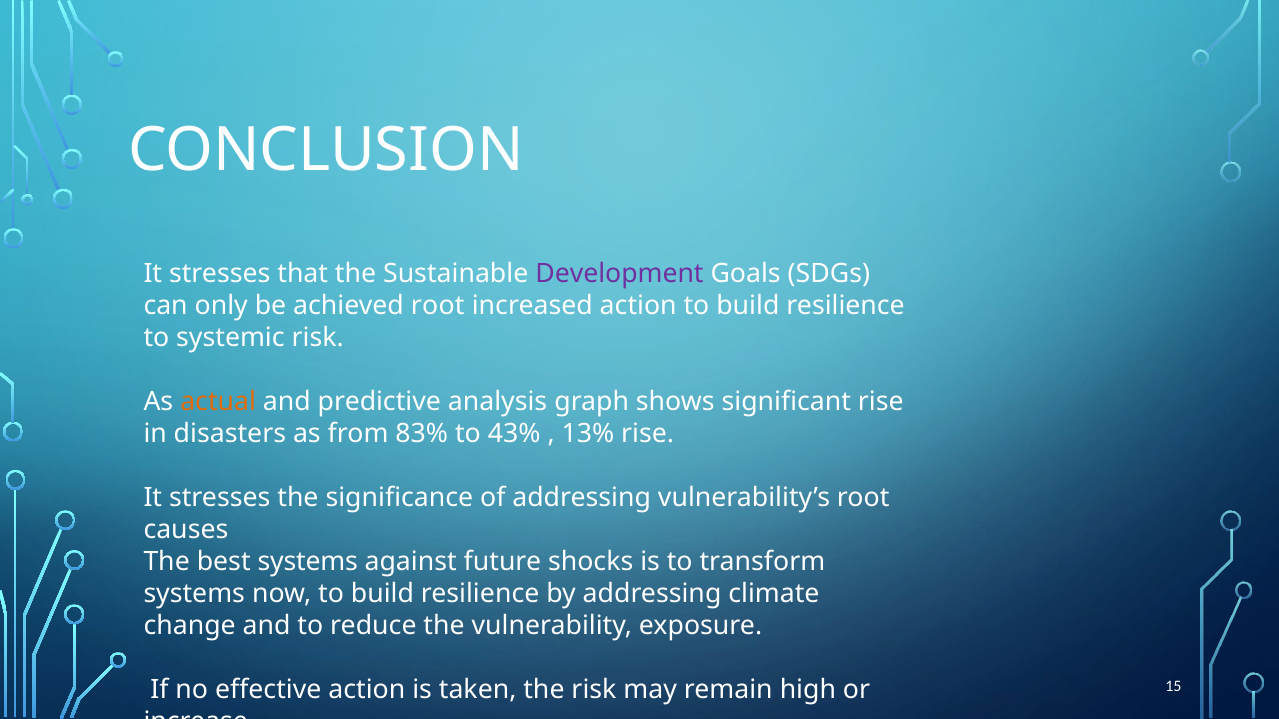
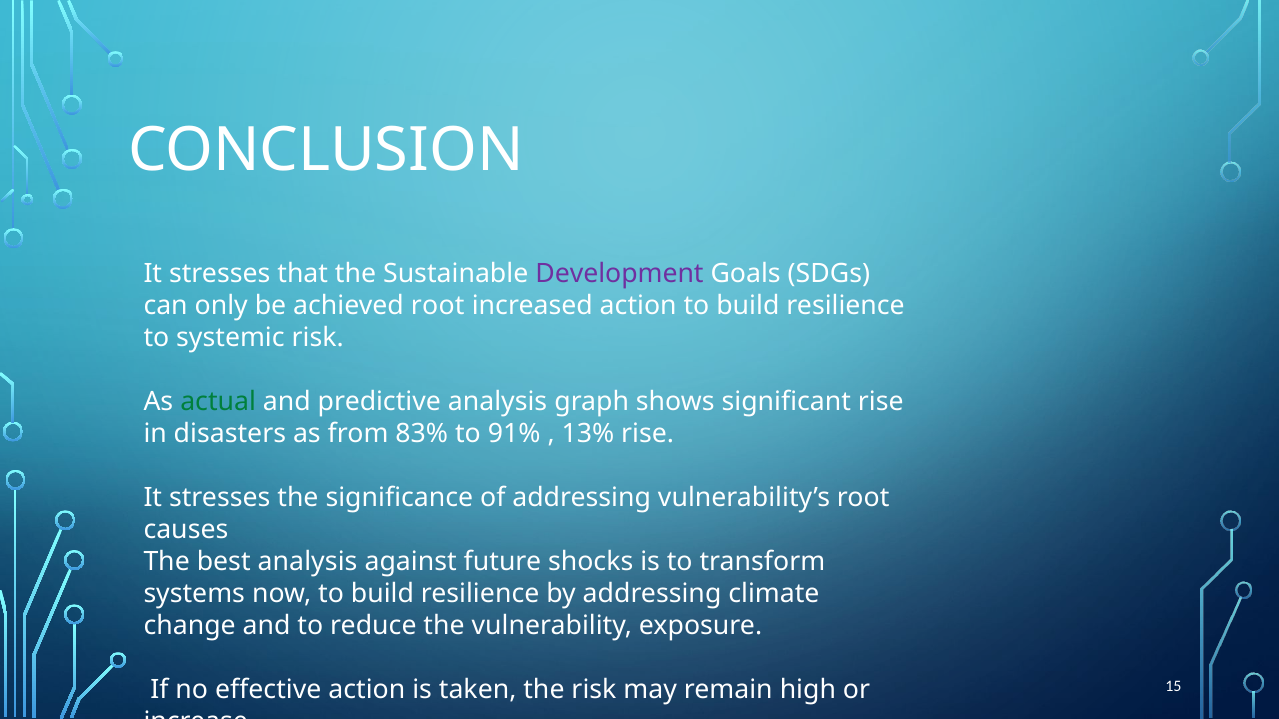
actual colour: orange -> green (218, 402)
43%: 43% -> 91% (514, 434)
best systems: systems -> analysis (308, 562)
